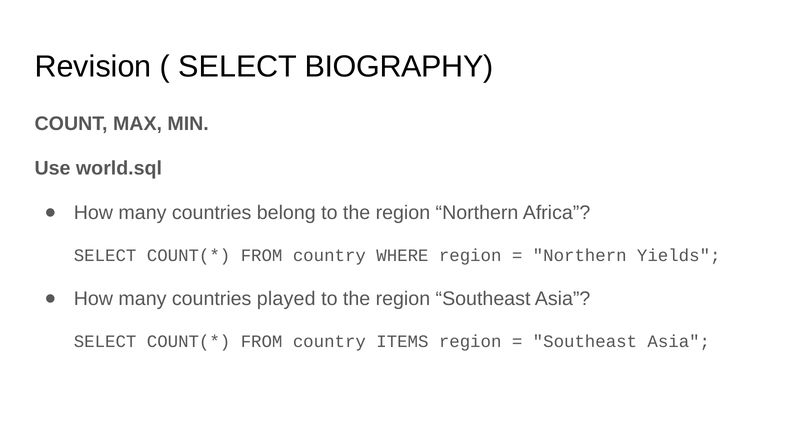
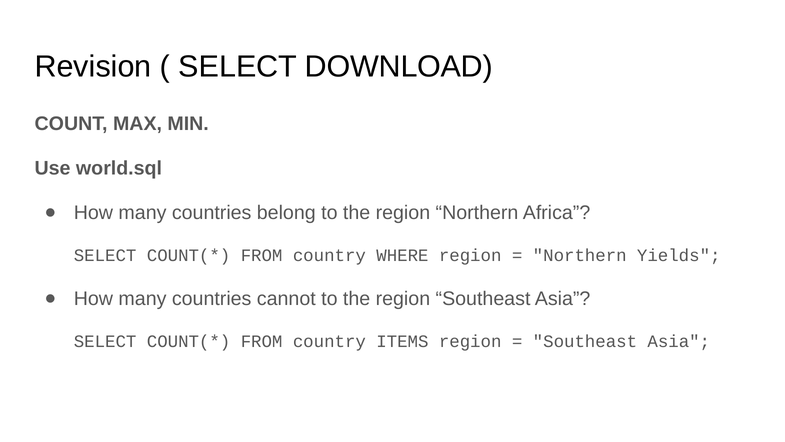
BIOGRAPHY: BIOGRAPHY -> DOWNLOAD (399, 67)
played: played -> cannot (286, 298)
